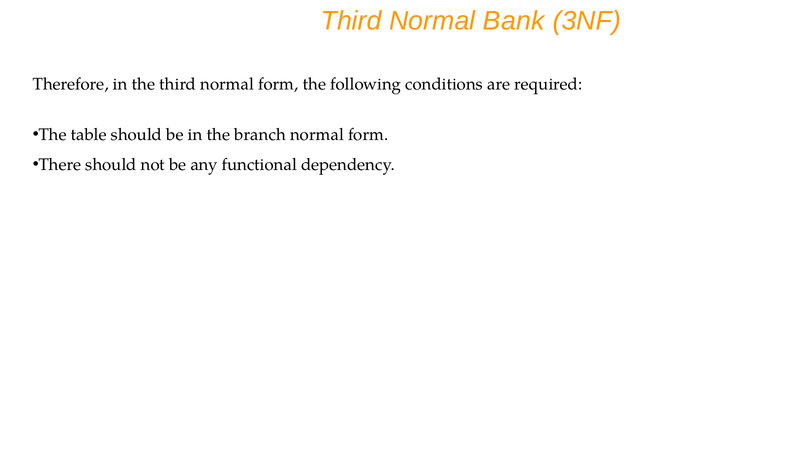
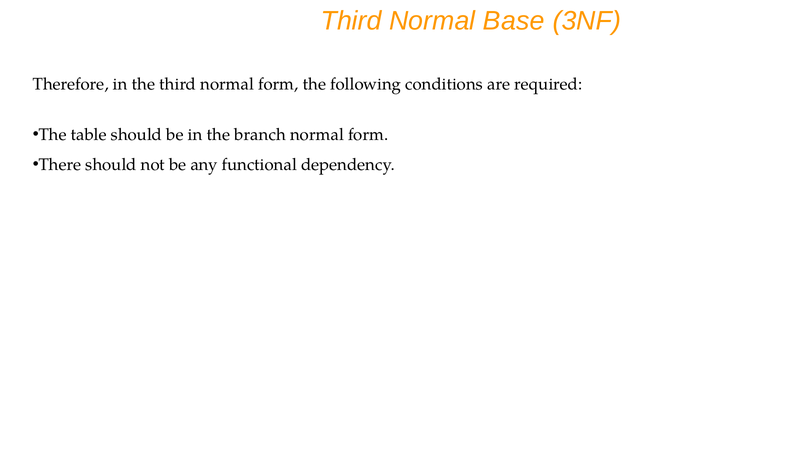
Bank: Bank -> Base (514, 21)
